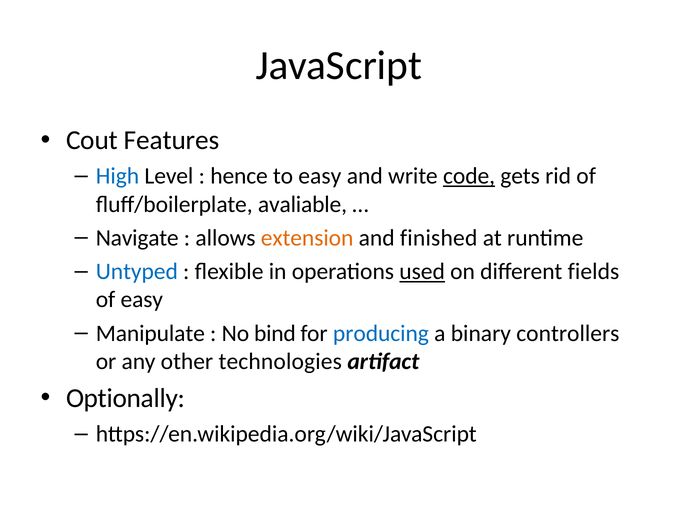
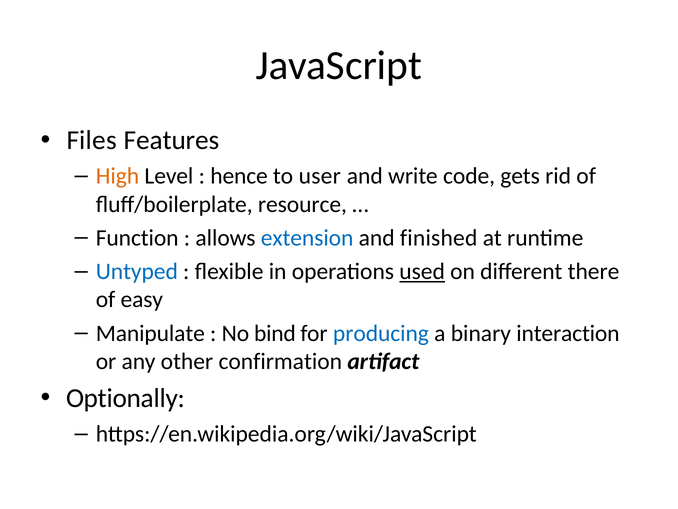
Cout: Cout -> Files (92, 140)
High colour: blue -> orange (117, 176)
to easy: easy -> user (320, 176)
code underline: present -> none (469, 176)
avaliable: avaliable -> resource (302, 204)
Navigate: Navigate -> Function (137, 238)
extension colour: orange -> blue (307, 238)
fields: fields -> there (594, 271)
controllers: controllers -> interaction (568, 333)
technologies: technologies -> confirmation (280, 361)
